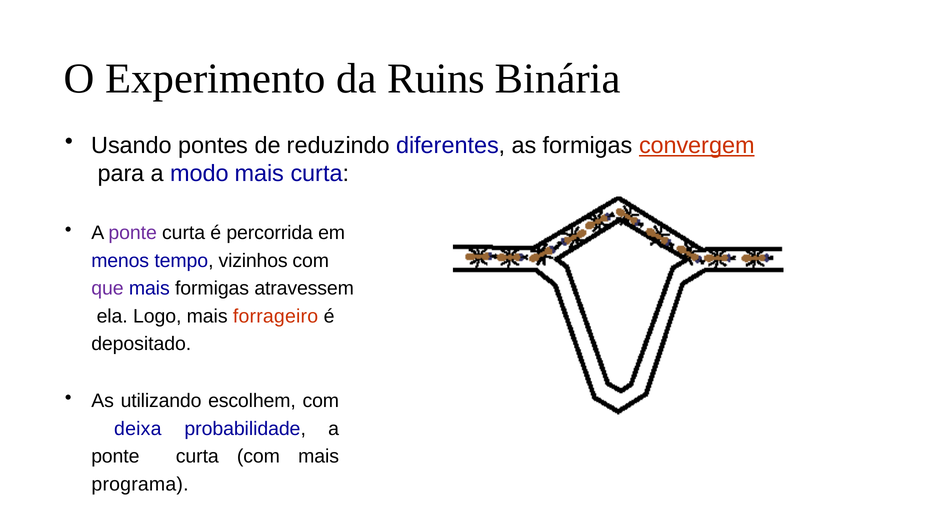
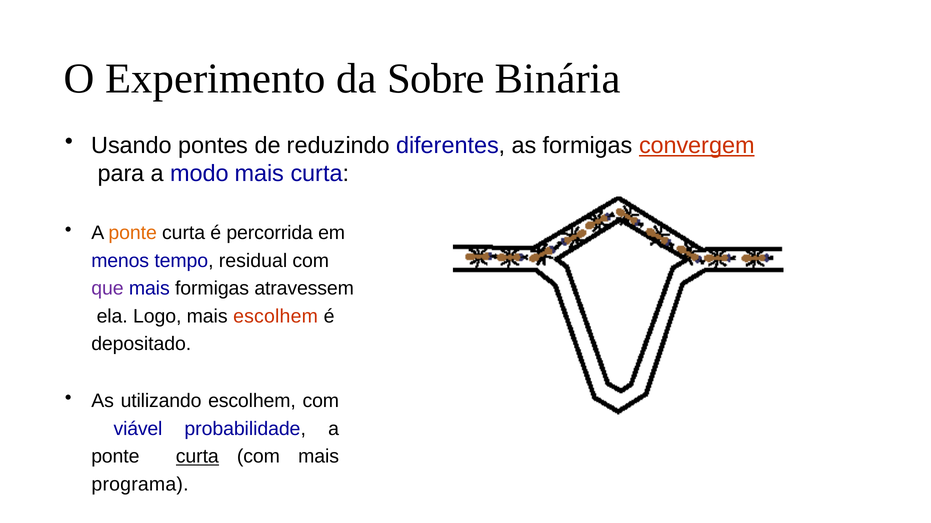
Ruins: Ruins -> Sobre (436, 79)
ponte colour: purple -> orange (133, 233)
vizinhos: vizinhos -> residual (253, 261)
mais forrageiro: forrageiro -> escolhem (276, 317)
deixa: deixa -> viável (138, 429)
curta underline: none -> present (197, 457)
